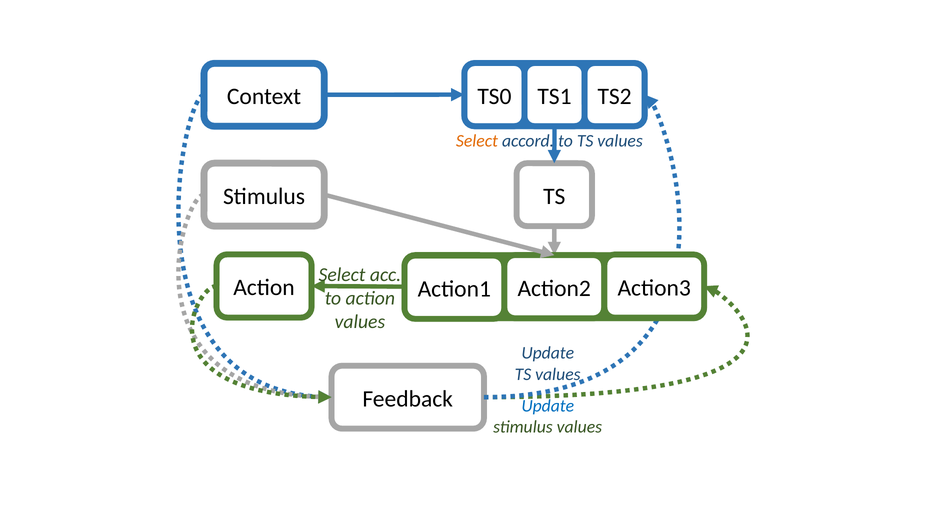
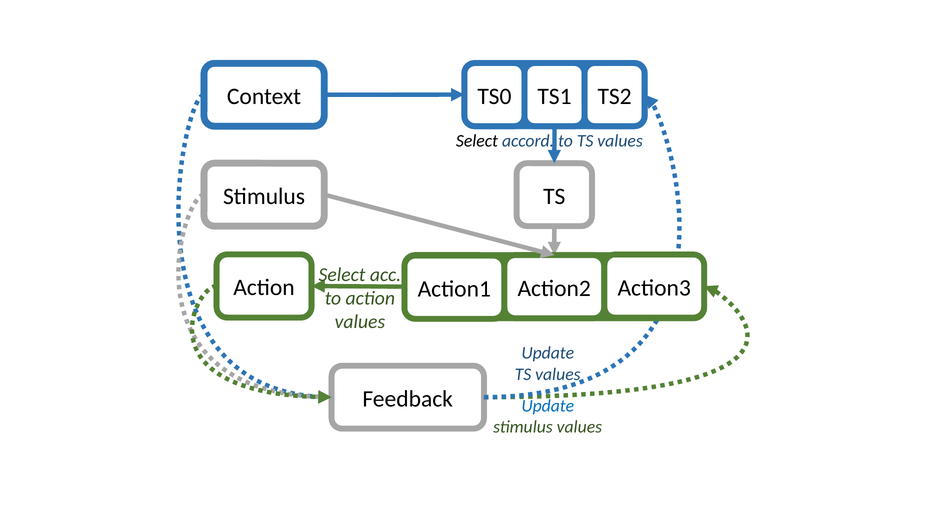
Select colour: orange -> black (477, 141)
